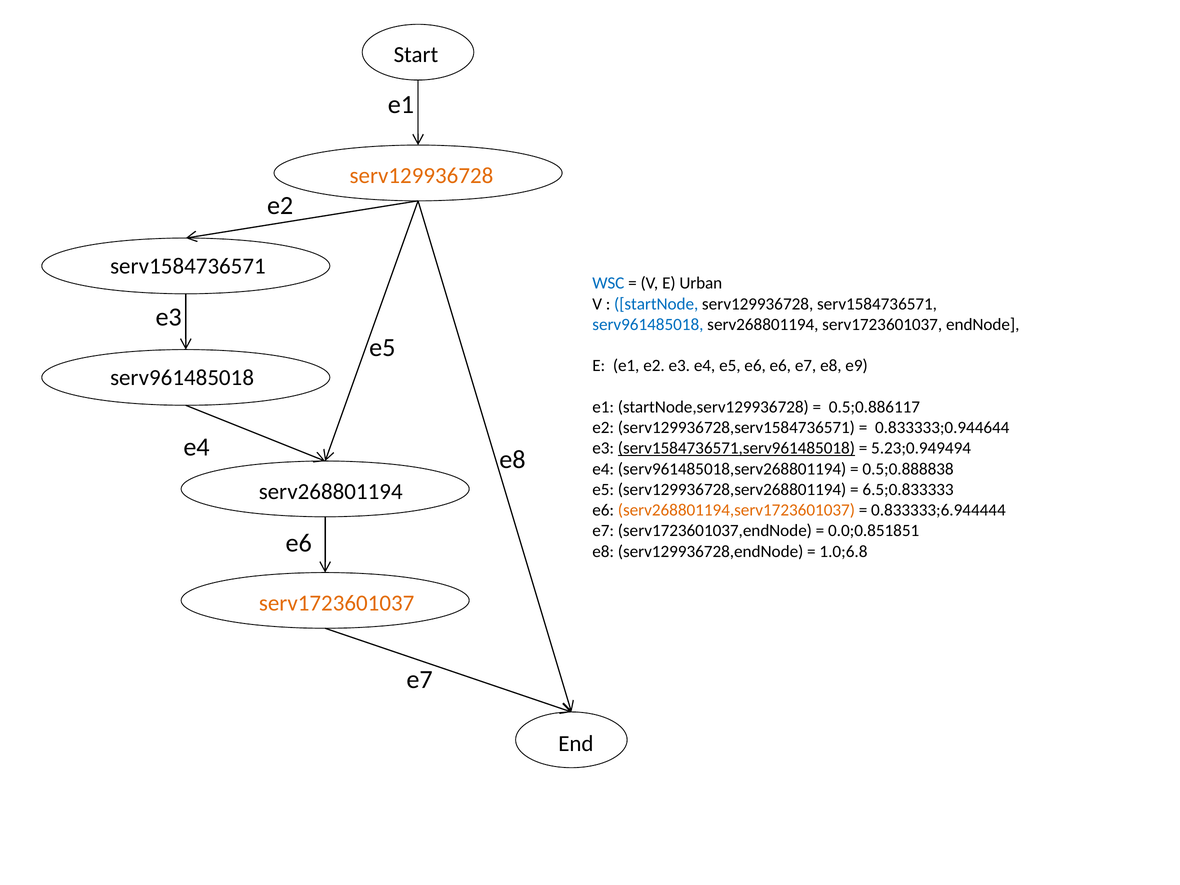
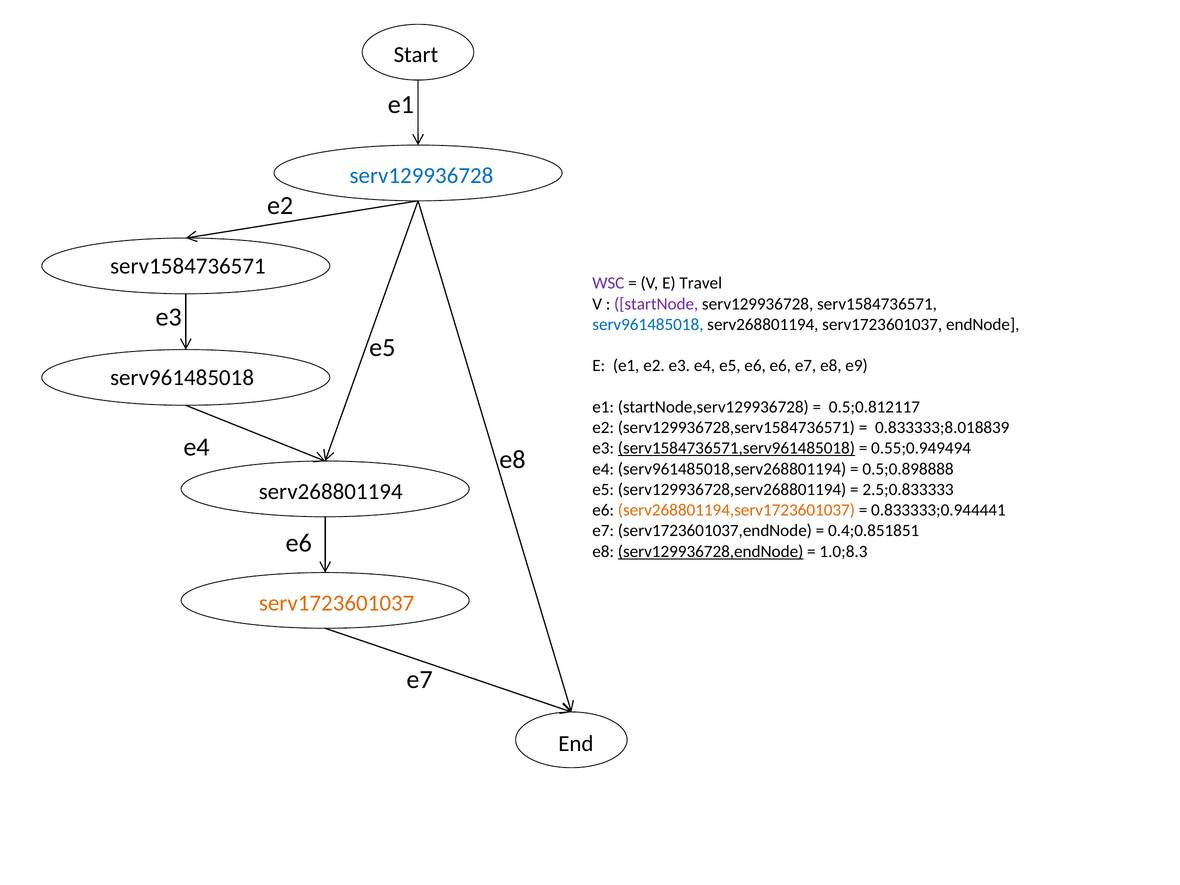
serv129936728 colour: orange -> blue (421, 176)
WSC colour: blue -> purple (608, 283)
Urban: Urban -> Travel (701, 283)
startNode colour: blue -> purple (656, 304)
0.5;0.886117: 0.5;0.886117 -> 0.5;0.812117 (874, 407)
0.833333;0.944644: 0.833333;0.944644 -> 0.833333;8.018839 (942, 428)
5.23;0.949494: 5.23;0.949494 -> 0.55;0.949494 (921, 448)
0.5;0.888838: 0.5;0.888838 -> 0.5;0.898888 (908, 469)
6.5;0.833333: 6.5;0.833333 -> 2.5;0.833333 (908, 490)
0.833333;6.944444: 0.833333;6.944444 -> 0.833333;0.944441 (938, 510)
0.0;0.851851: 0.0;0.851851 -> 0.4;0.851851 (874, 531)
serv129936728,endNode underline: none -> present (711, 551)
1.0;6.8: 1.0;6.8 -> 1.0;8.3 (843, 551)
